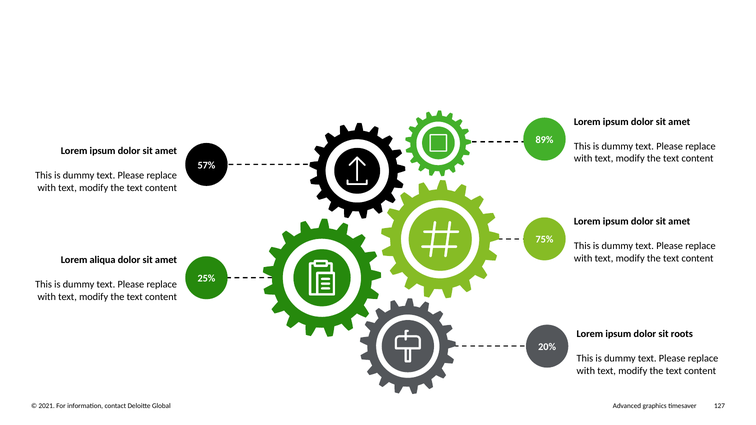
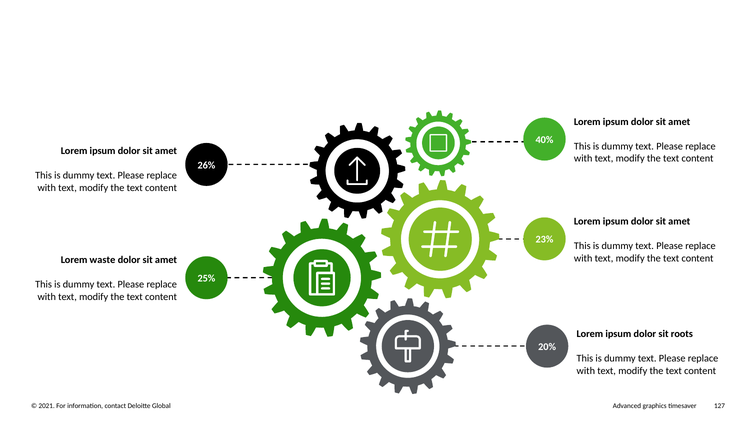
89%: 89% -> 40% (544, 140)
57%: 57% -> 26% (206, 165)
75%: 75% -> 23% (544, 240)
aliqua: aliqua -> waste (102, 260)
